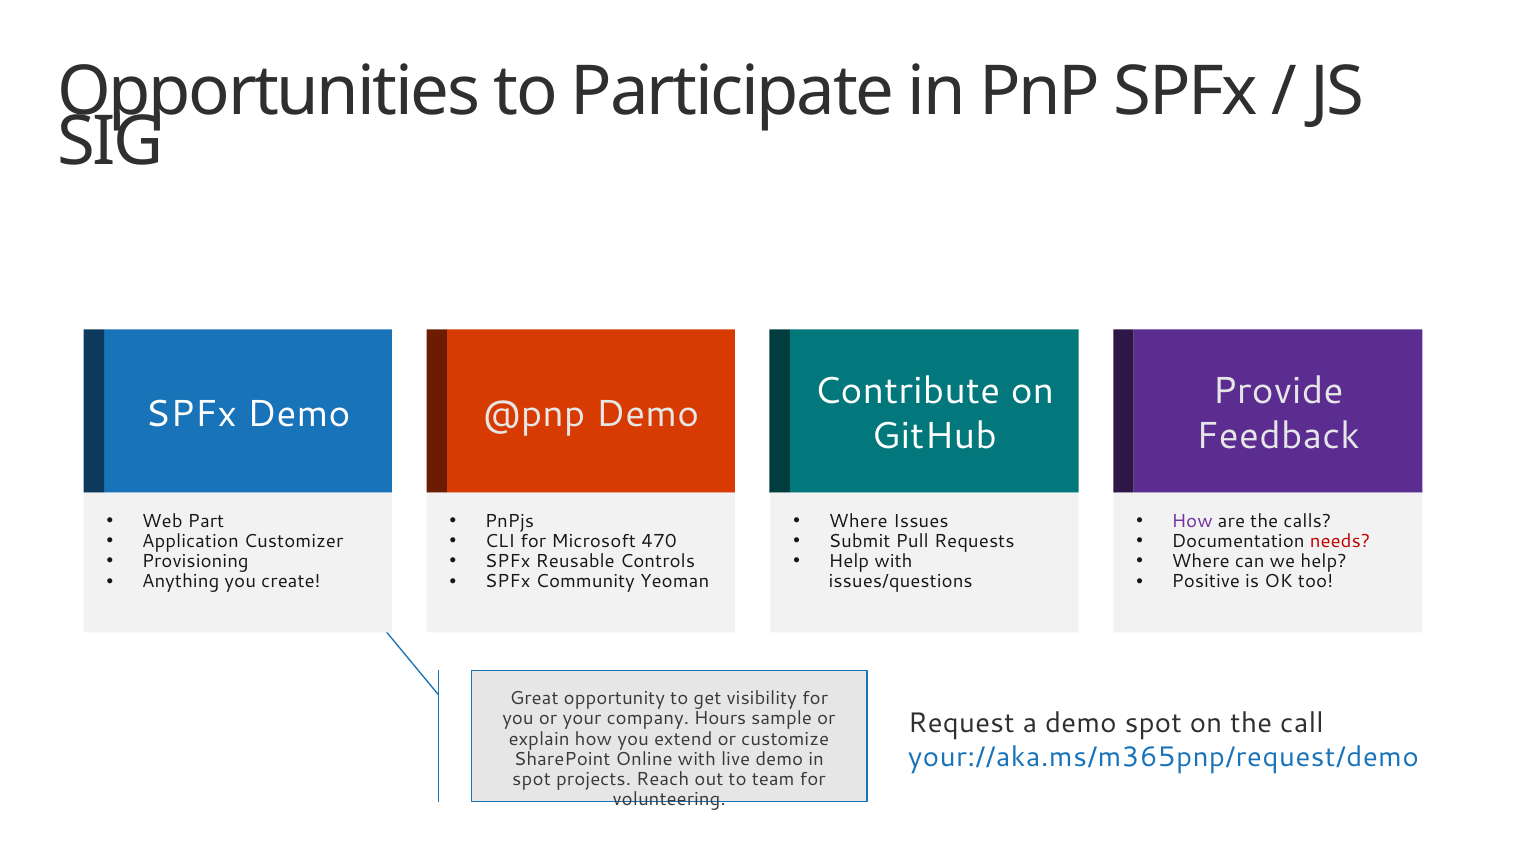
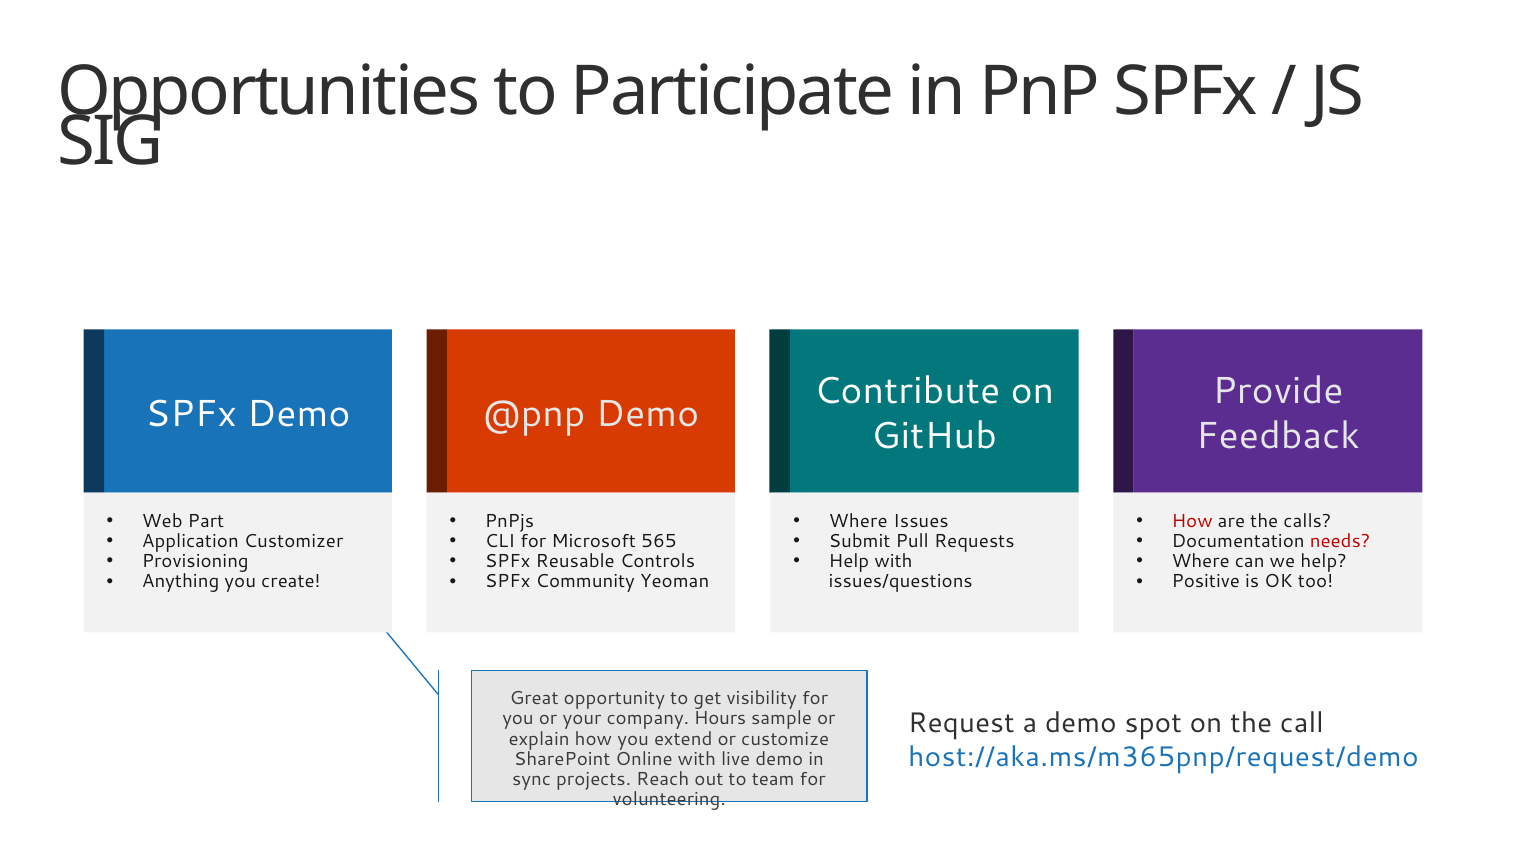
How colour: purple -> red (1192, 521)
470: 470 -> 565 (659, 541)
your://aka.ms/m365pnp/request/demo: your://aka.ms/m365pnp/request/demo -> host://aka.ms/m365pnp/request/demo (1163, 757)
spot: spot -> sync (532, 780)
